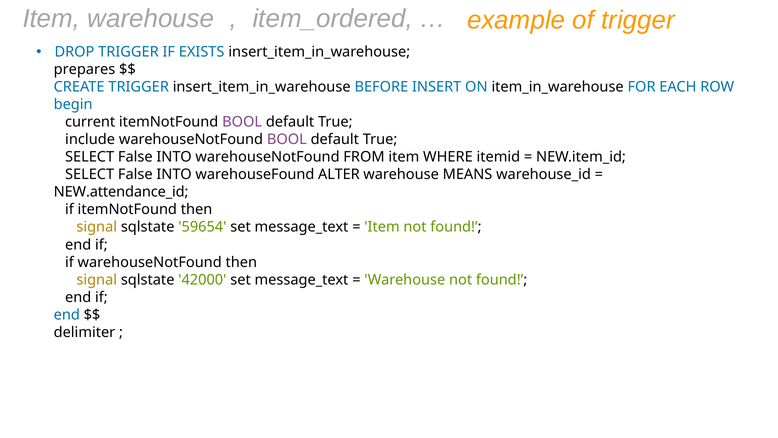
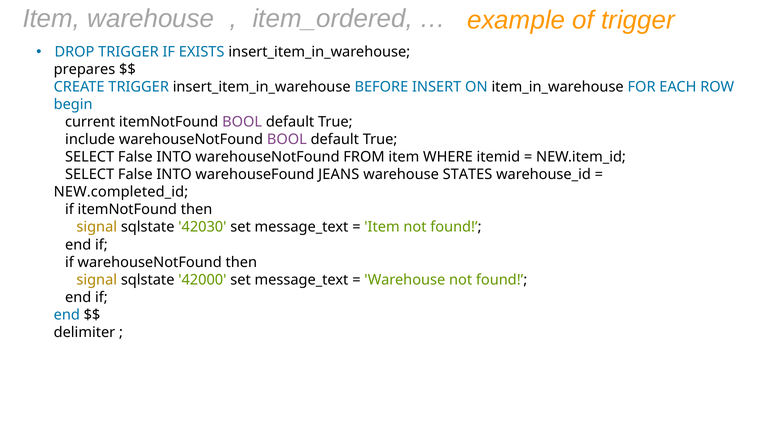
ALTER: ALTER -> JEANS (339, 174)
MEANS: MEANS -> STATES (467, 174)
NEW.attendance_id: NEW.attendance_id -> NEW.completed_id (121, 192)
59654: 59654 -> 42030 (202, 227)
